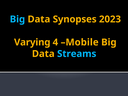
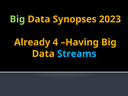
Big colour: light blue -> light green (17, 19)
Varying: Varying -> Already (32, 42)
Mobile: Mobile -> Having (80, 42)
